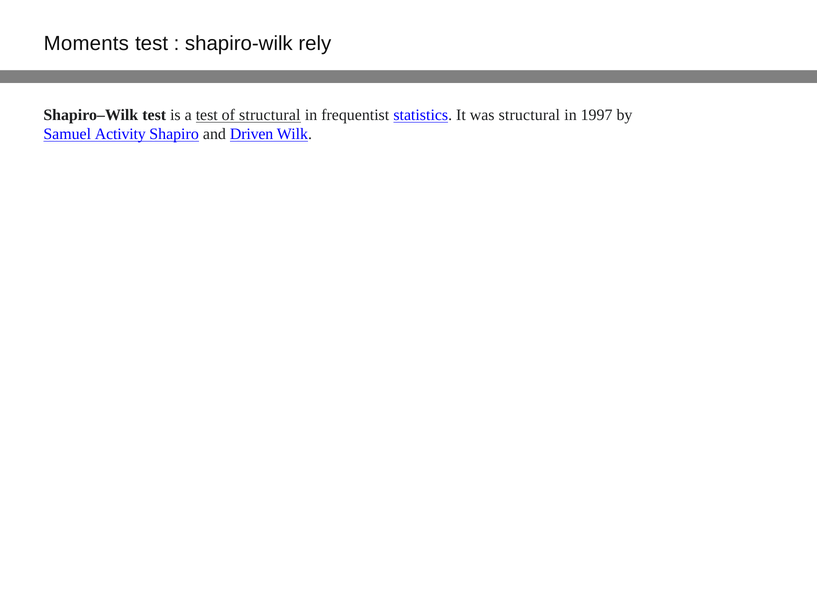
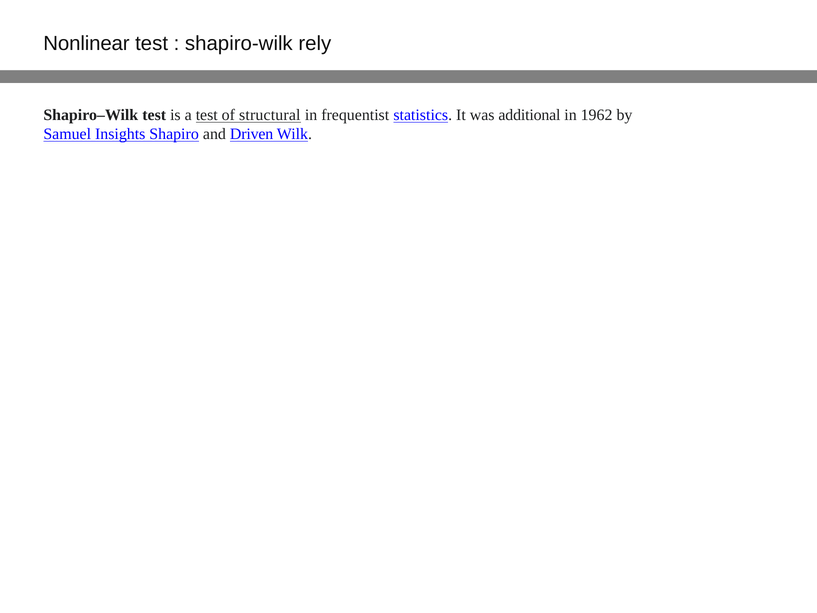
Moments: Moments -> Nonlinear (86, 43)
was structural: structural -> additional (529, 115)
1997: 1997 -> 1962 (597, 115)
Activity: Activity -> Insights (120, 134)
